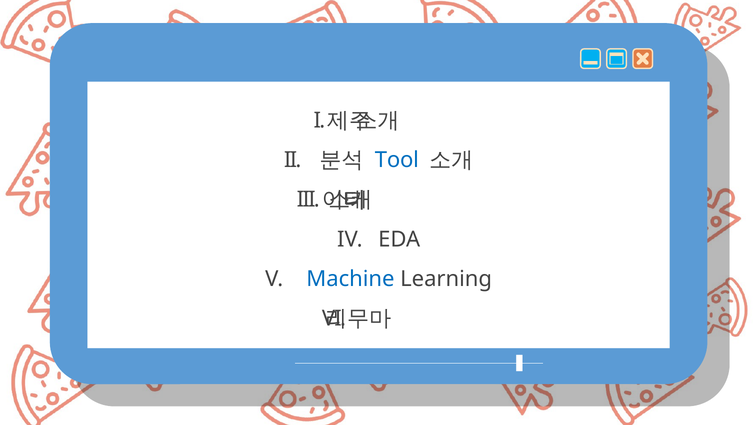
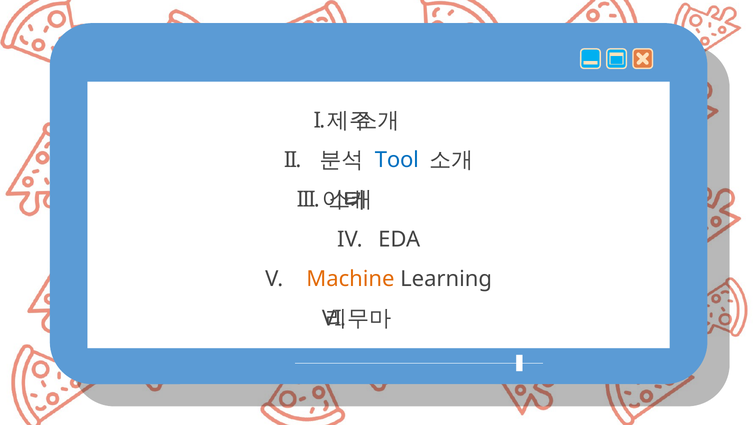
Machine colour: blue -> orange (350, 279)
